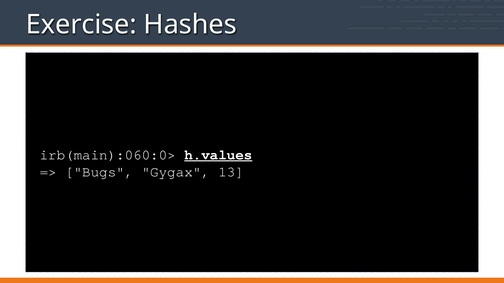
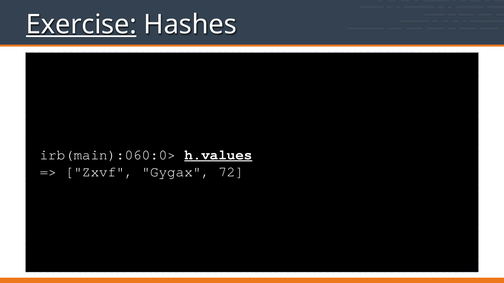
Exercise underline: none -> present (81, 25)
Bugs: Bugs -> Zxvf (99, 172)
13: 13 -> 72 (231, 172)
